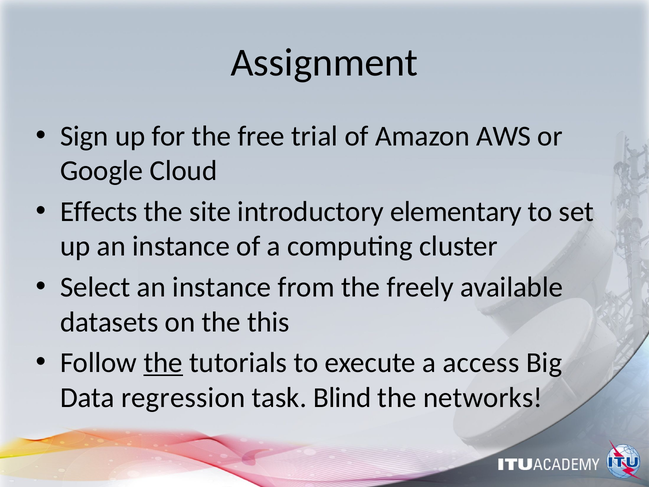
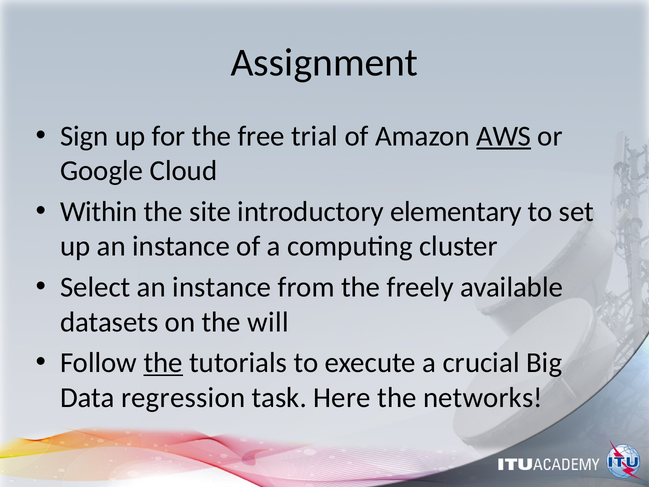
AWS underline: none -> present (504, 136)
Effects: Effects -> Within (99, 212)
this: this -> will (268, 322)
access: access -> crucial (481, 363)
Blind: Blind -> Here (342, 397)
